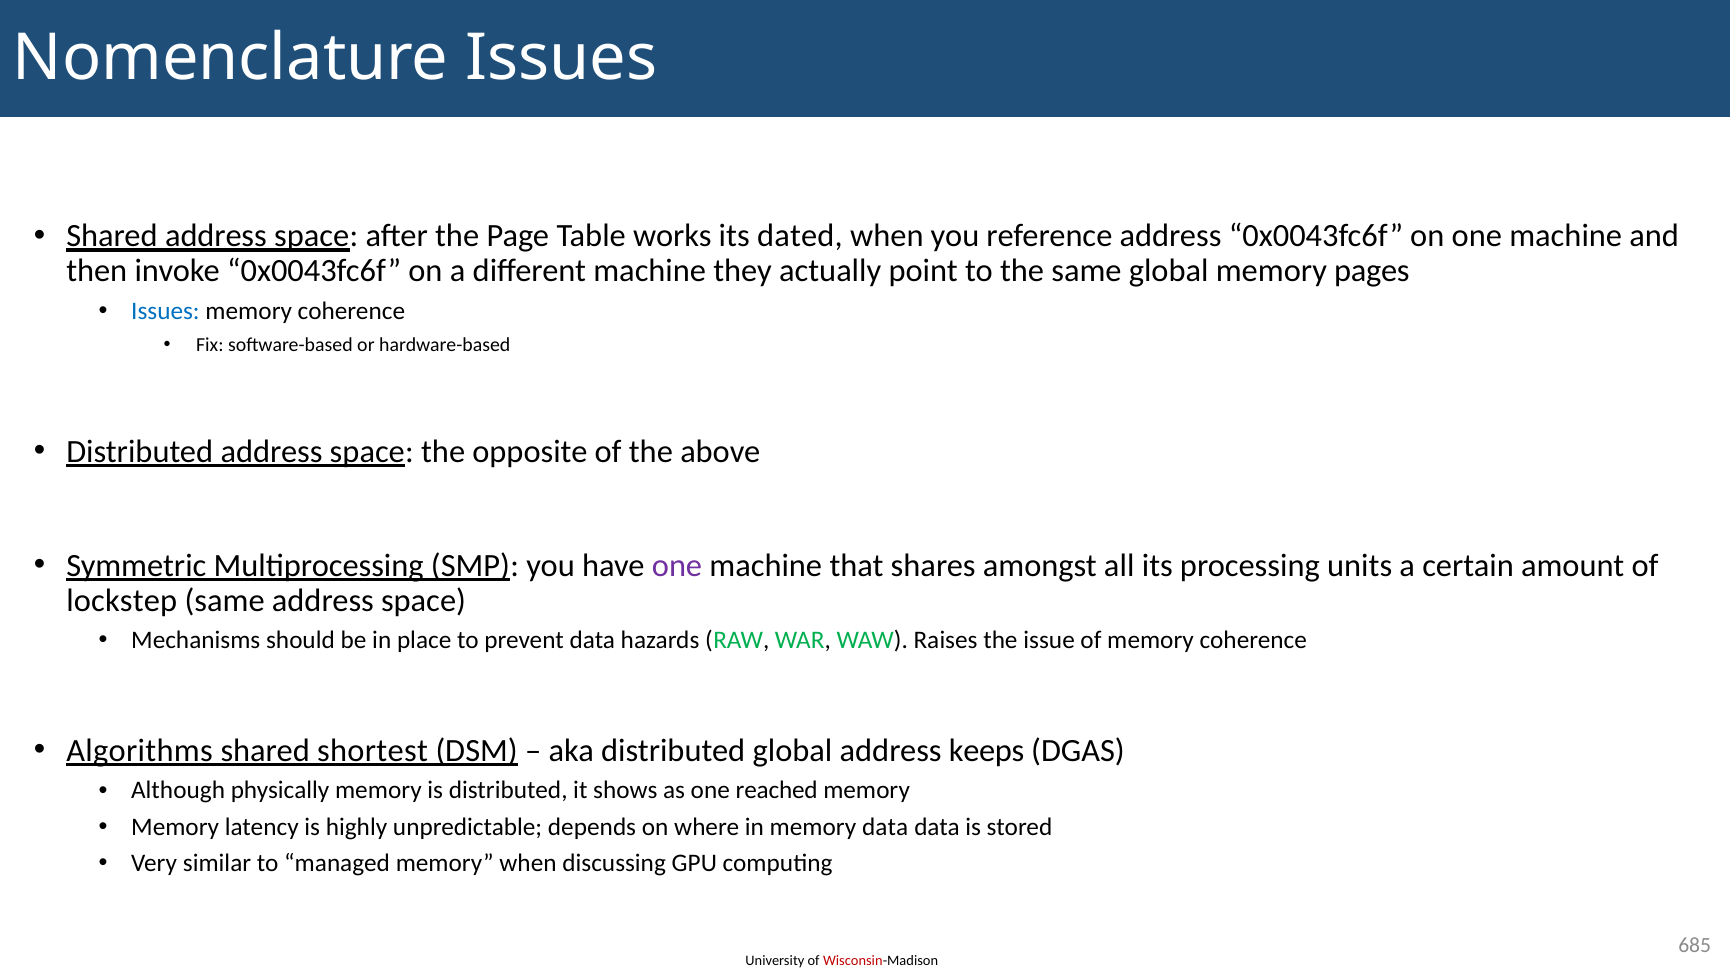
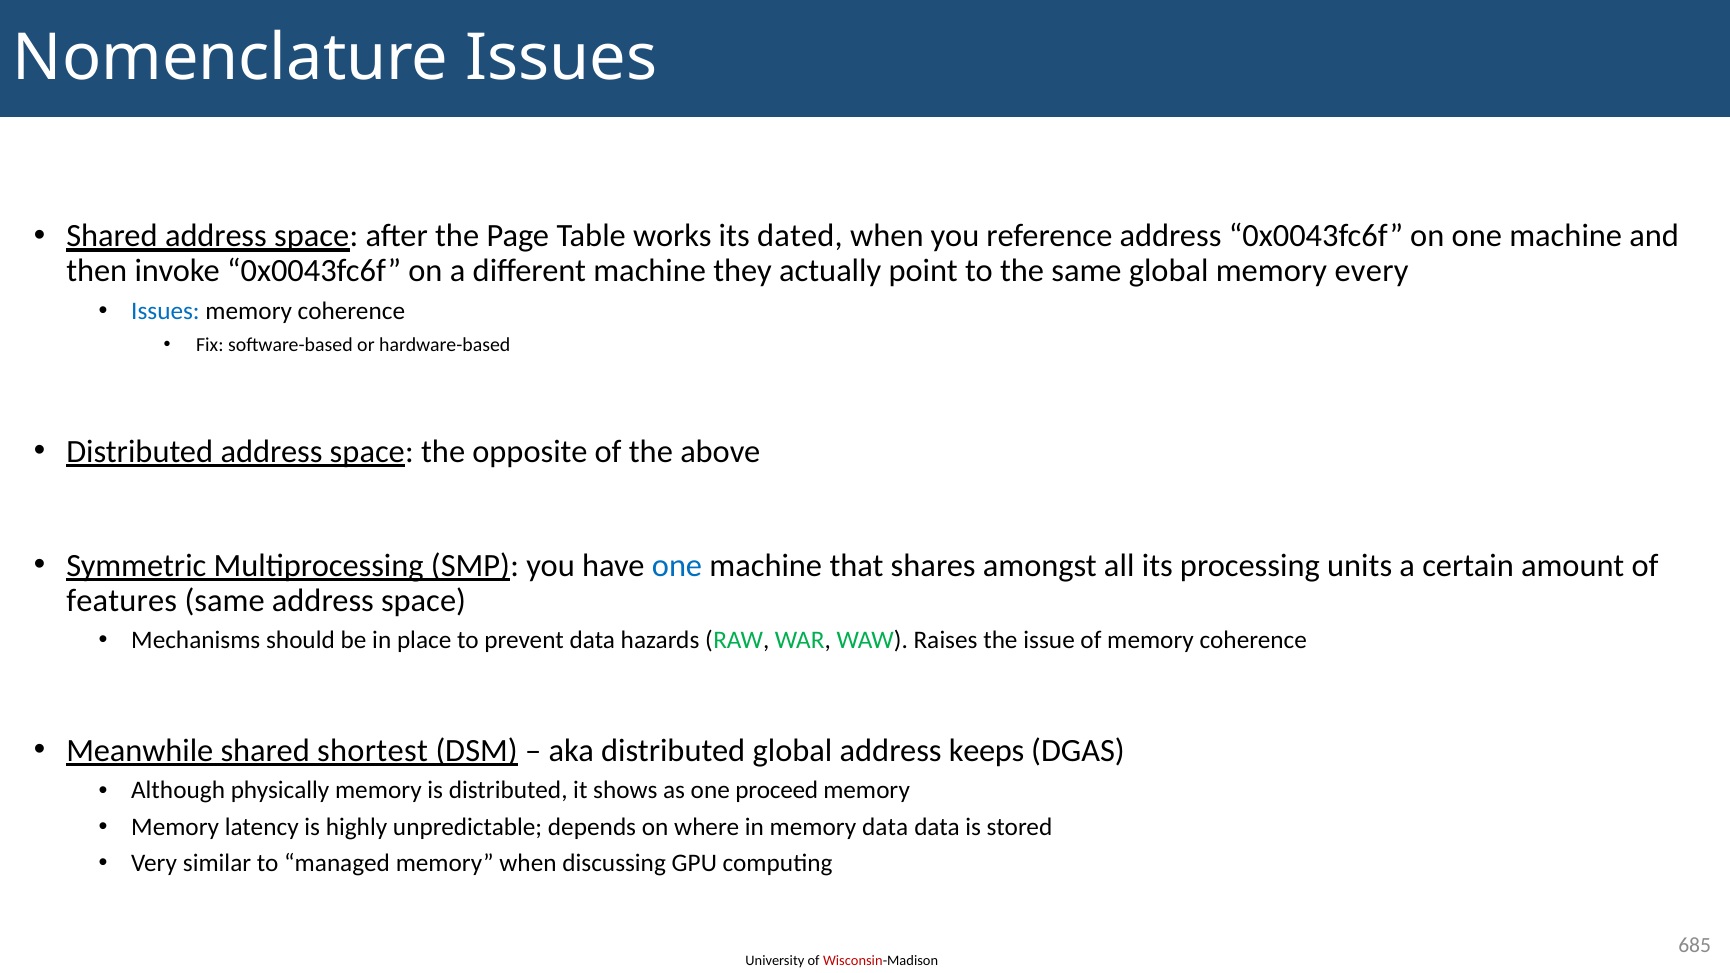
pages: pages -> every (1372, 271)
one colour: purple -> blue (677, 565)
lockstep: lockstep -> features (122, 600)
Algorithms: Algorithms -> Meanwhile (140, 751)
reached: reached -> proceed (777, 791)
